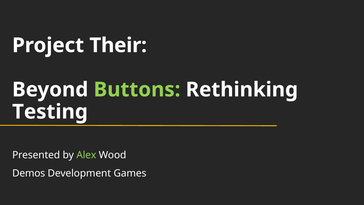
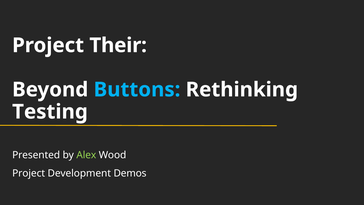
Buttons colour: light green -> light blue (137, 90)
Demos: Demos -> Project (29, 173)
Games: Games -> Demos (130, 173)
